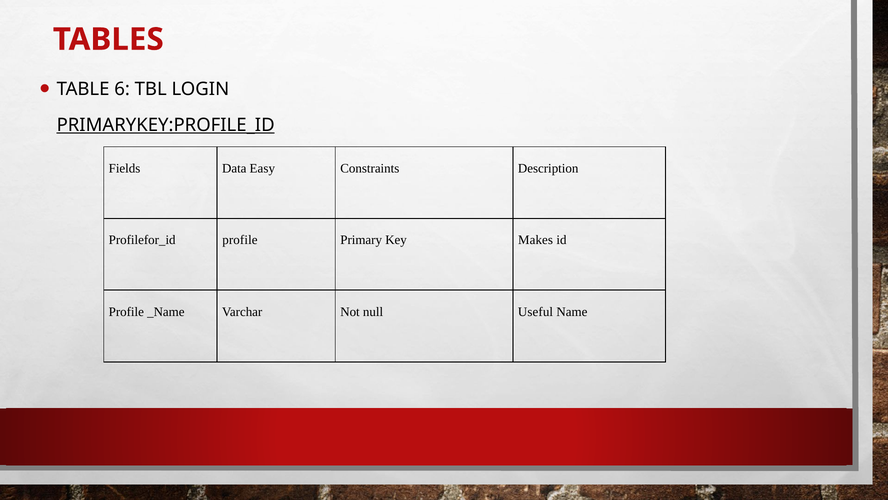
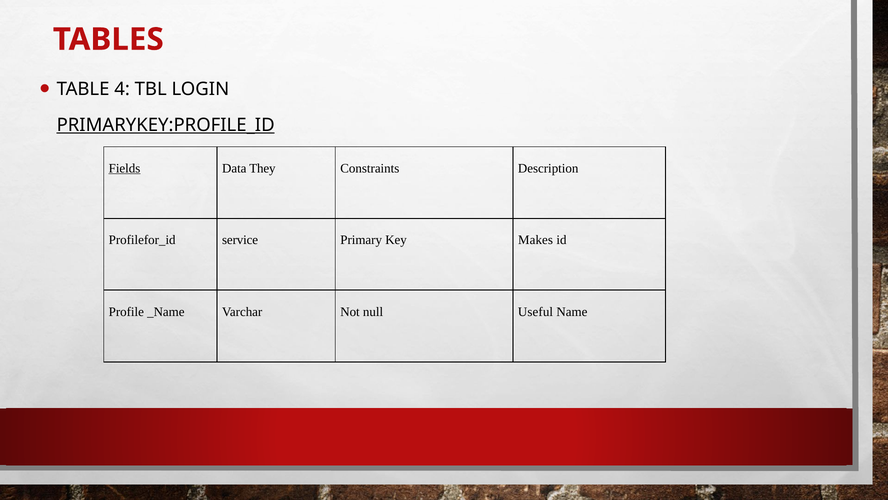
6: 6 -> 4 (122, 89)
Fields underline: none -> present (124, 168)
Easy: Easy -> They (262, 168)
profile: profile -> service (240, 240)
